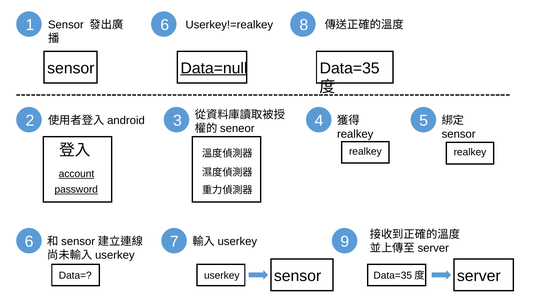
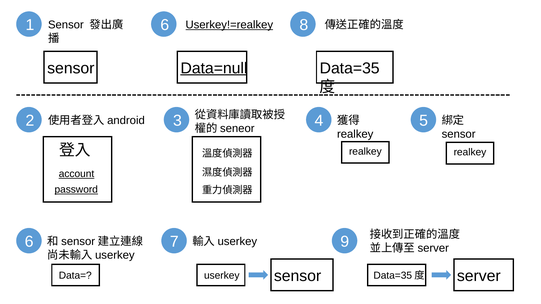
Userkey!=realkey underline: none -> present (229, 25)
